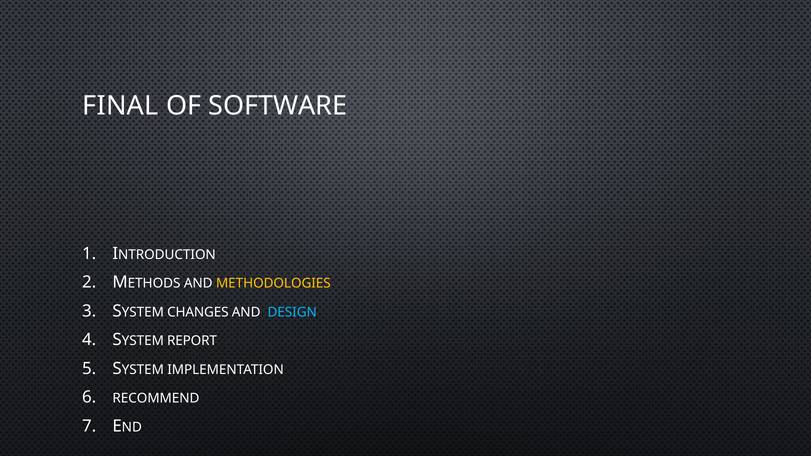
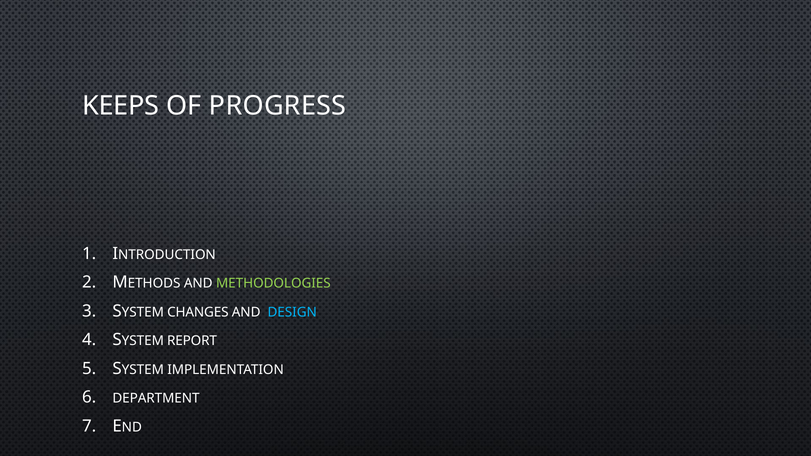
FINAL: FINAL -> KEEPS (121, 106)
SOFTWARE: SOFTWARE -> PROGRESS (278, 106)
METHODOLOGIES colour: yellow -> light green (273, 284)
RECOMMEND: RECOMMEND -> DEPARTMENT (156, 399)
